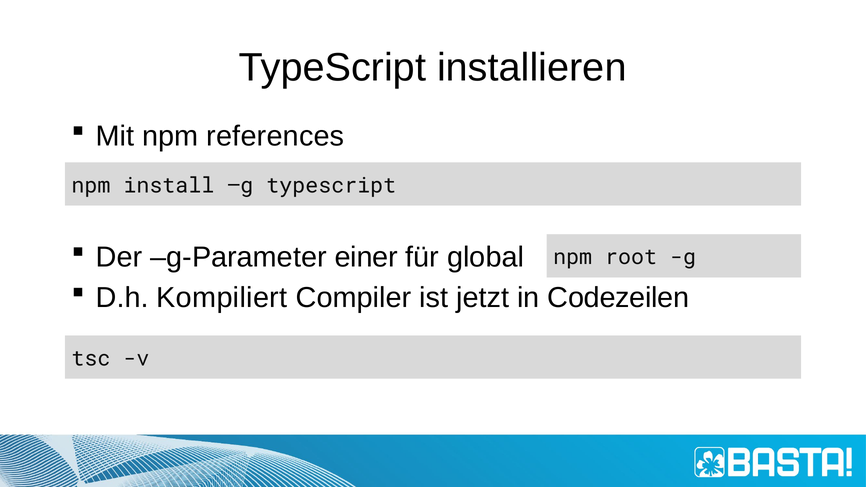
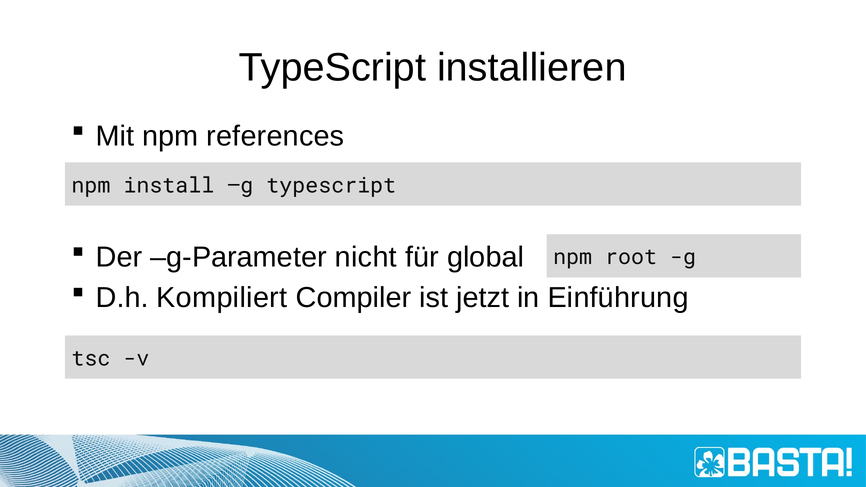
einer: einer -> nicht (366, 257)
Codezeilen: Codezeilen -> Einführung (618, 298)
